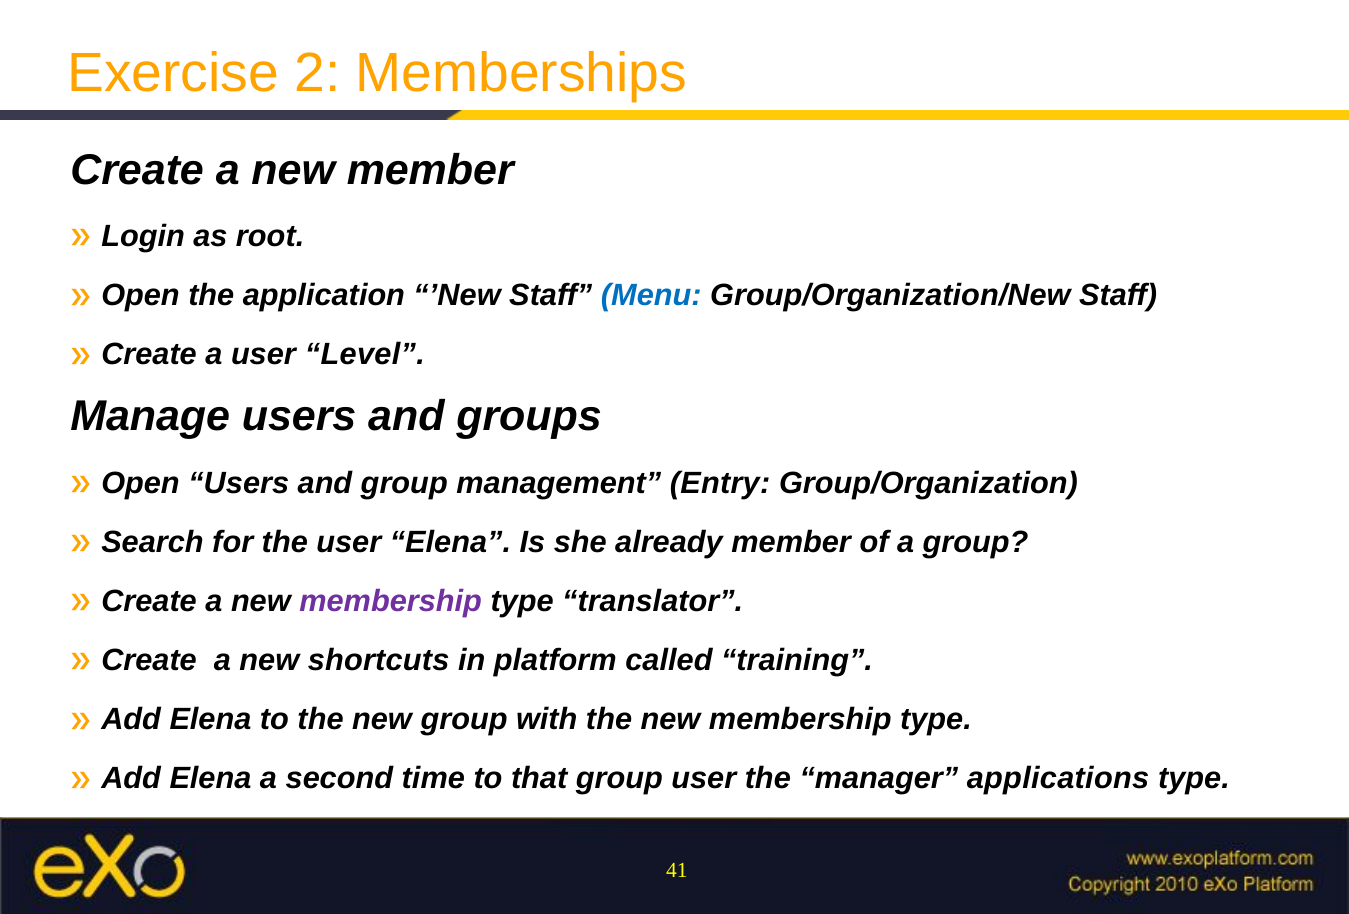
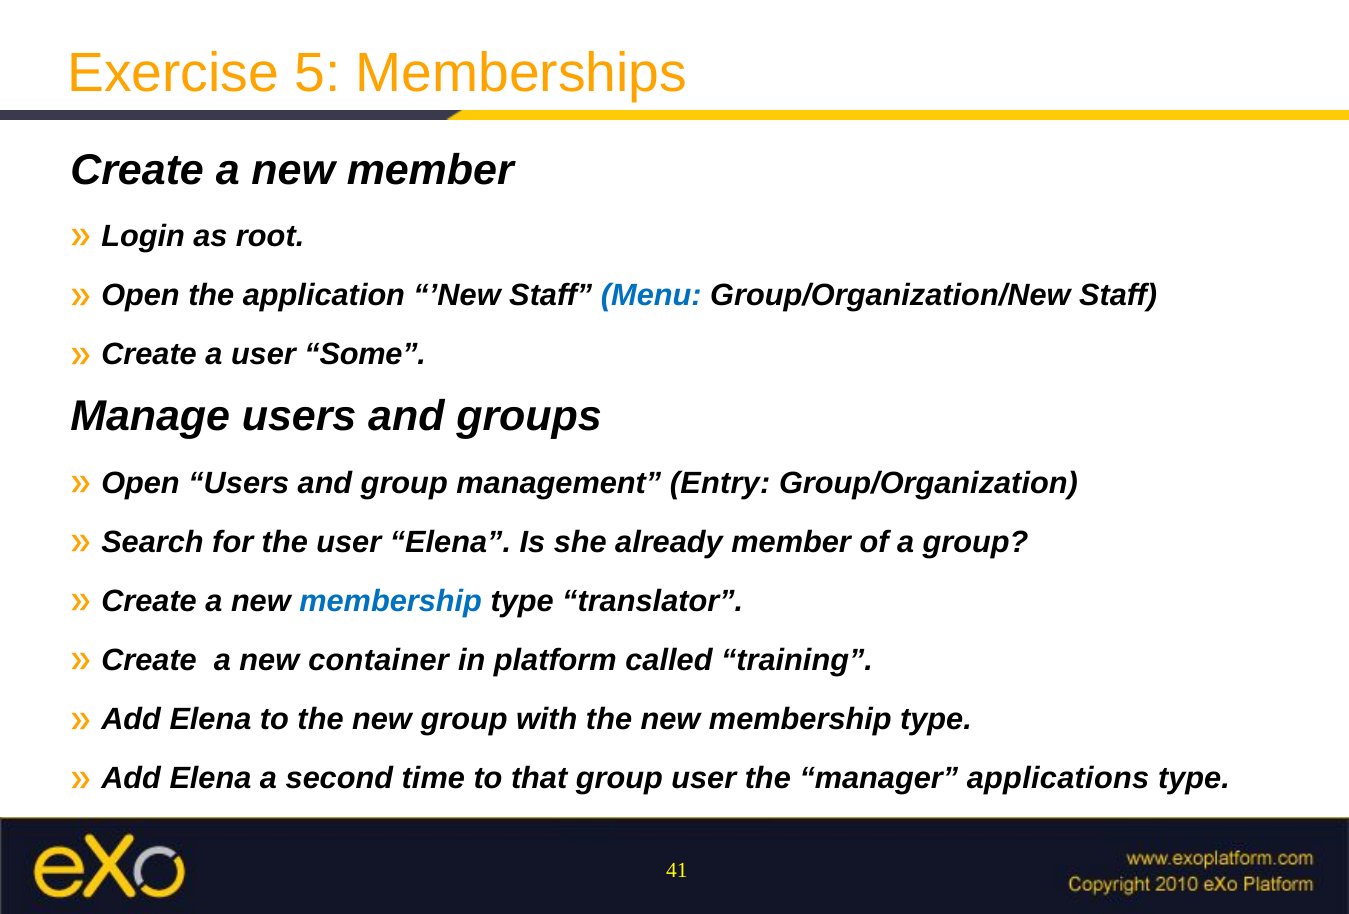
2: 2 -> 5 (317, 74)
Level: Level -> Some (365, 354)
membership colour: purple -> blue (391, 601)
shortcuts: shortcuts -> container (379, 660)
